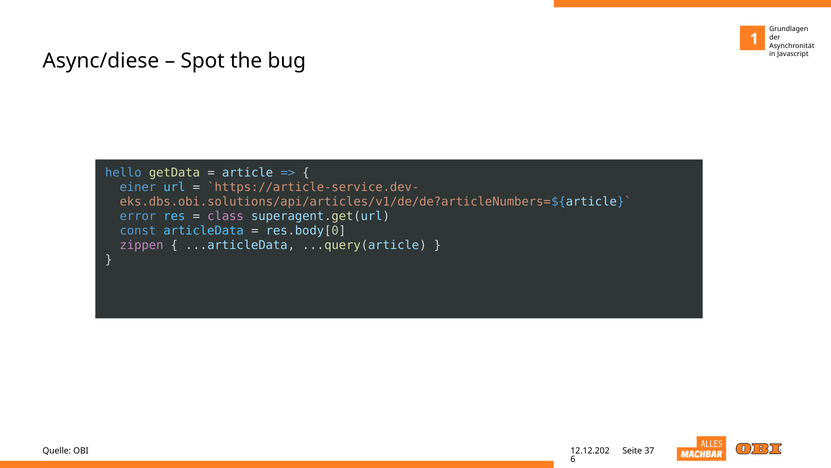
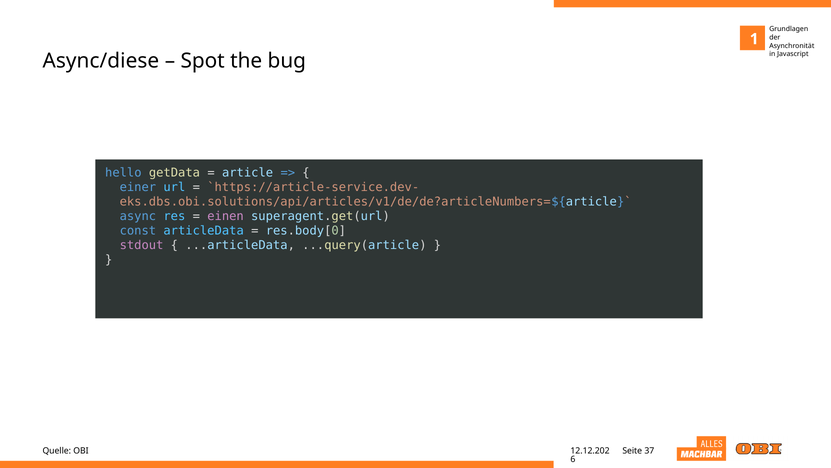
error: error -> async (138, 216)
class: class -> einen (226, 216)
zippen: zippen -> stdout (142, 245)
